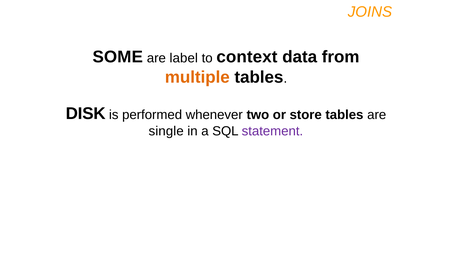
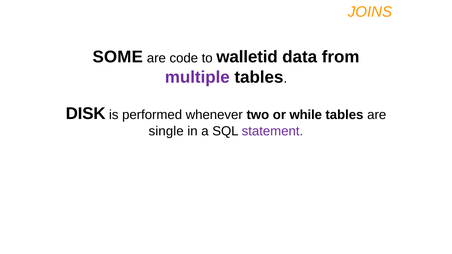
label: label -> code (184, 58)
context: context -> walletid (247, 57)
multiple colour: orange -> purple (197, 77)
store: store -> while (306, 115)
